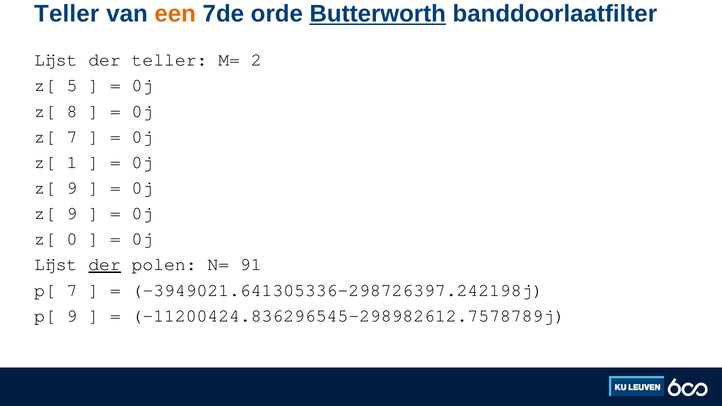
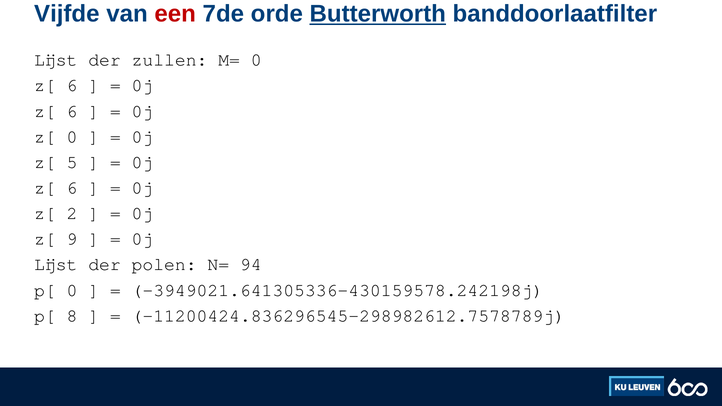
Teller: Teller -> Vijfde (67, 14)
een colour: orange -> red (175, 14)
der teller: teller -> zullen (170, 60)
M= 2: 2 -> 0 (256, 60)
5: 5 -> 6 (72, 86)
8: 8 -> 6 (72, 111)
z[ 7: 7 -> 0 (72, 137)
1: 1 -> 5 (72, 162)
9: 9 -> 6 (72, 188)
9: 9 -> 2 (72, 213)
0: 0 -> 9 (72, 239)
der underline: present -> none (105, 265)
91: 91 -> 94 (251, 265)
p[ 7: 7 -> 0 (72, 290)
-3949021.641305336-298726397.242198j: -3949021.641305336-298726397.242198j -> -3949021.641305336-430159578.242198j (337, 290)
p[ 9: 9 -> 8 (72, 316)
